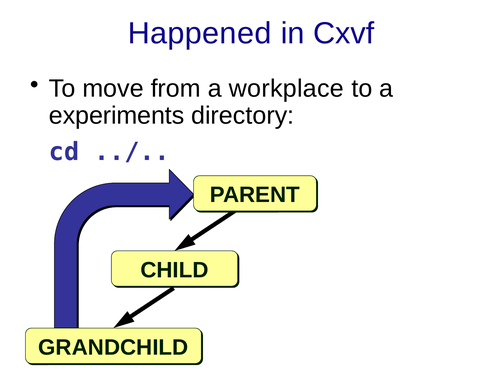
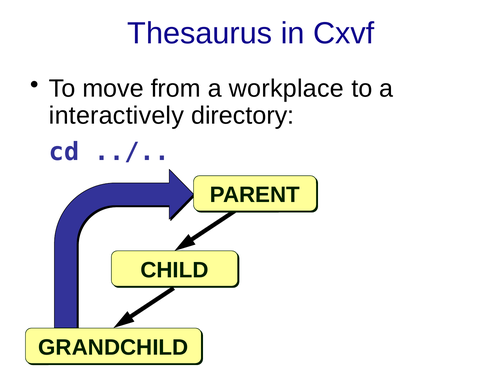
Happened: Happened -> Thesaurus (200, 34)
experiments: experiments -> interactively (116, 116)
